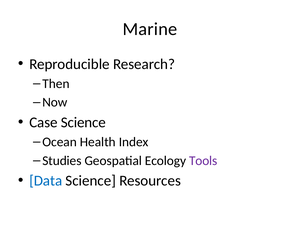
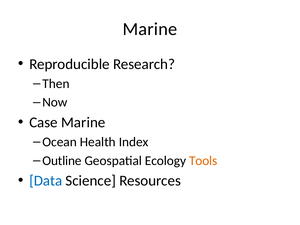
Case Science: Science -> Marine (83, 122)
Studies: Studies -> Outline (62, 161)
Tools colour: purple -> orange (203, 161)
